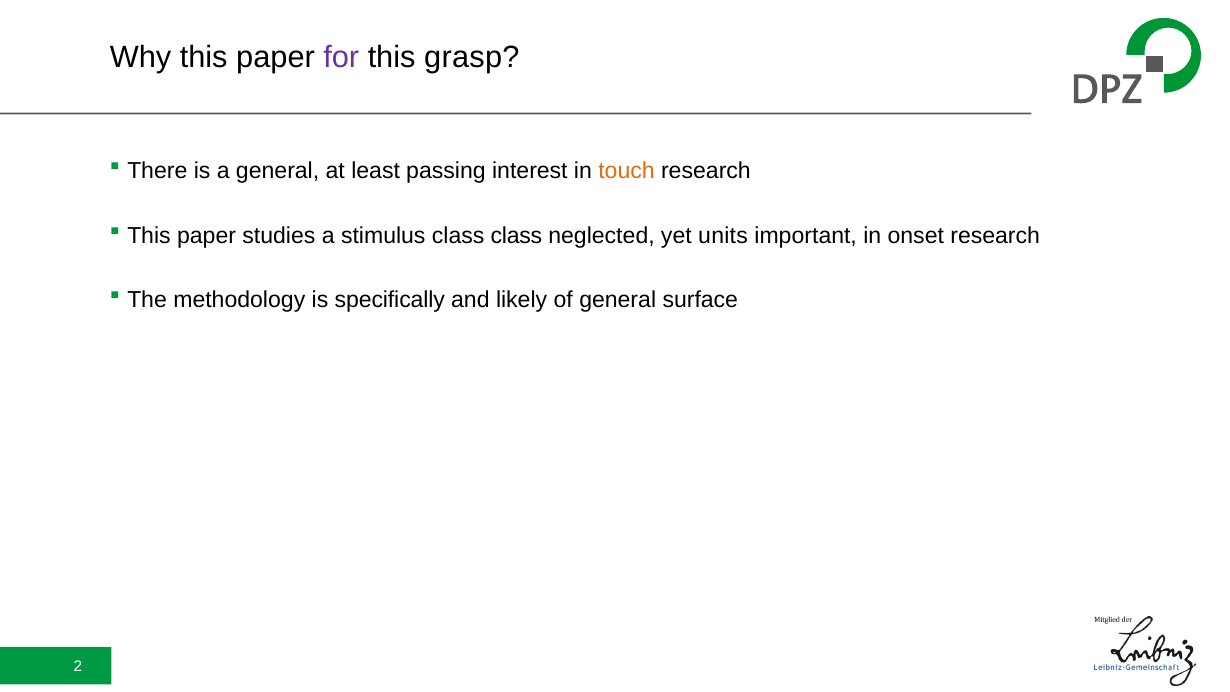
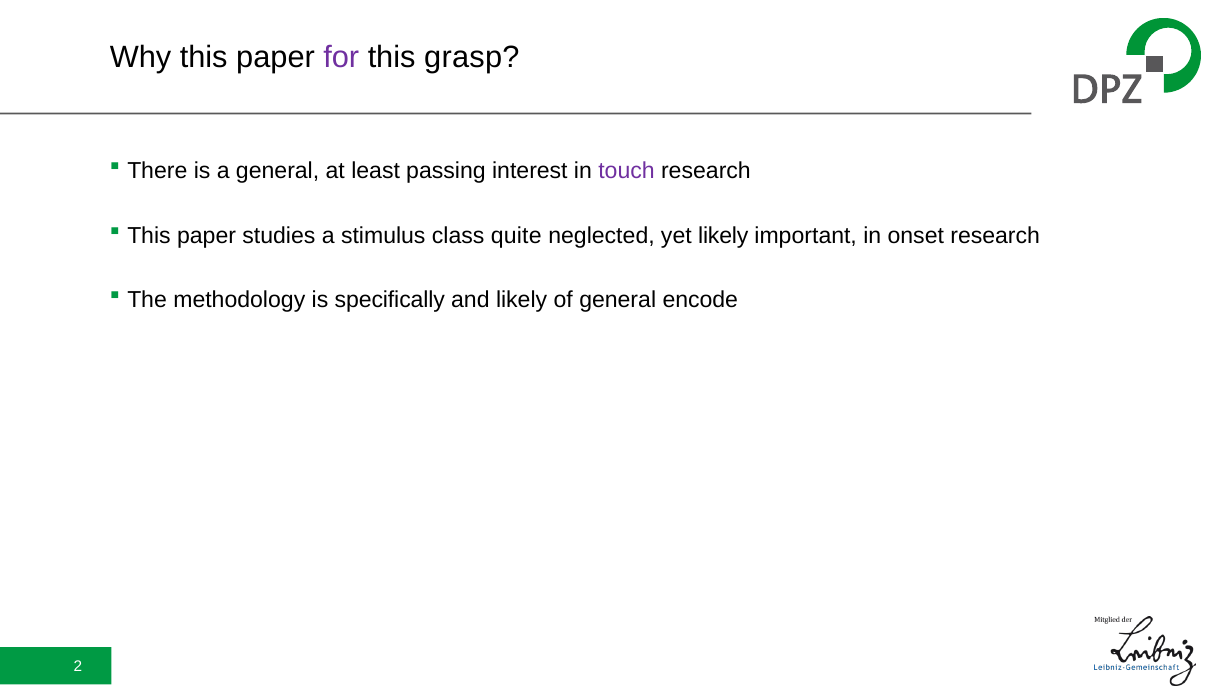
touch colour: orange -> purple (627, 171)
class class: class -> quite (516, 236)
yet units: units -> likely (723, 236)
surface: surface -> encode (700, 300)
